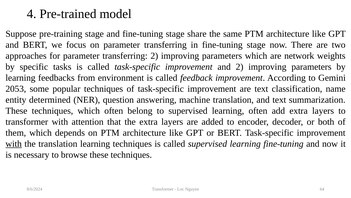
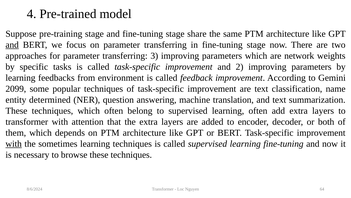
and underline: none -> present (12, 45)
transferring 2: 2 -> 3 (154, 56)
2053: 2053 -> 2099 (16, 89)
the translation: translation -> sometimes (58, 143)
